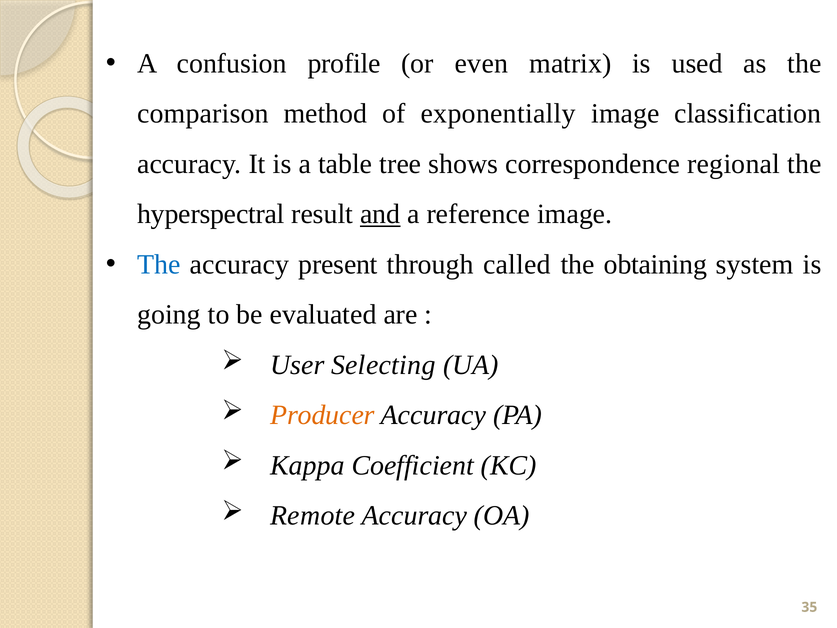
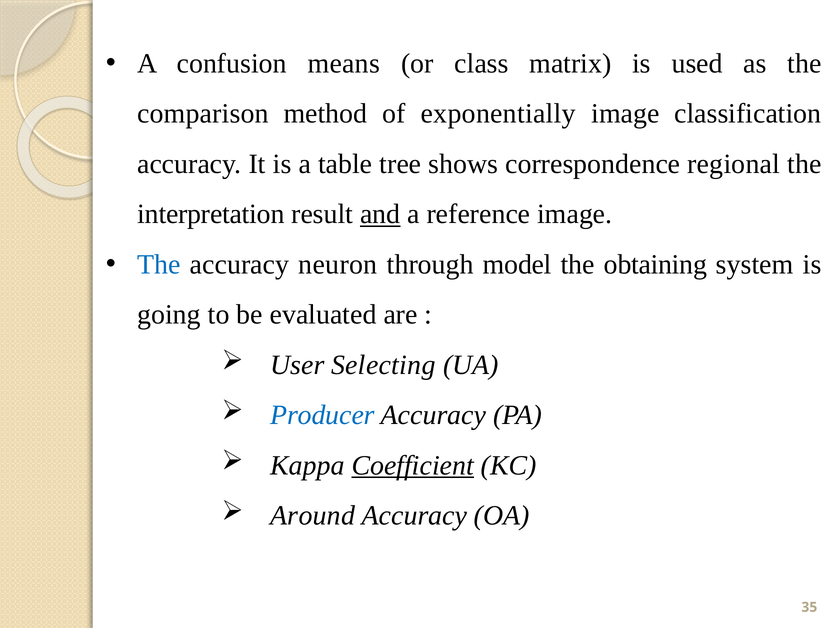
profile: profile -> means (344, 63)
even: even -> class (482, 63)
hyperspectral: hyperspectral -> interpretation (211, 214)
present: present -> neuron (338, 264)
called: called -> model (517, 264)
Producer colour: orange -> blue (322, 415)
Coefficient underline: none -> present (413, 465)
Remote: Remote -> Around (313, 515)
